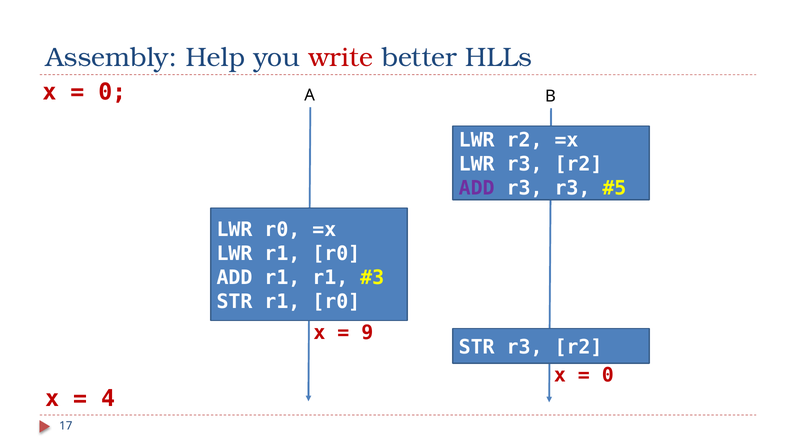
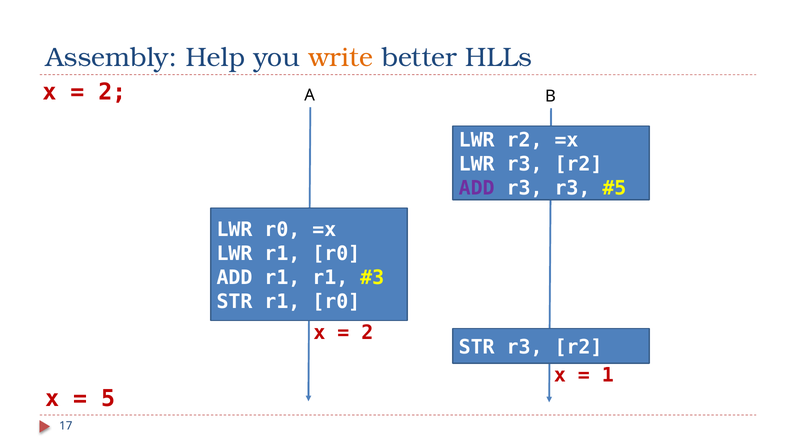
write colour: red -> orange (341, 58)
0: 0 -> 2 (112, 92)
9: 9 -> 2 (367, 333)
0: 0 -> 1 (608, 375)
4: 4 -> 5 (108, 398)
